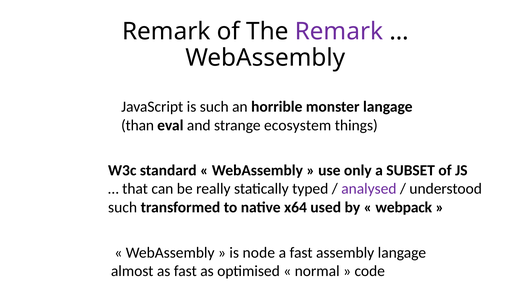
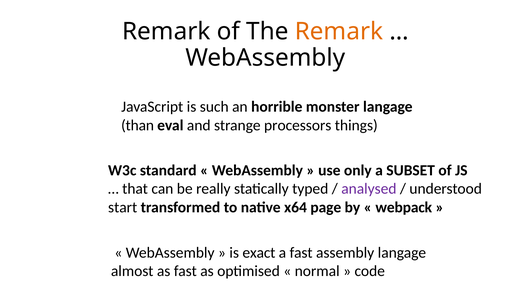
Remark colour: purple -> orange (339, 31)
ecosystem: ecosystem -> processors (298, 125)
such: such -> start (123, 207)
used: used -> page (326, 207)
node: node -> exact (259, 252)
